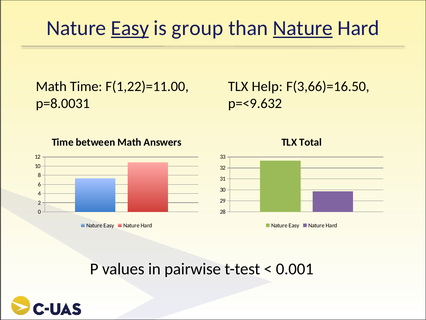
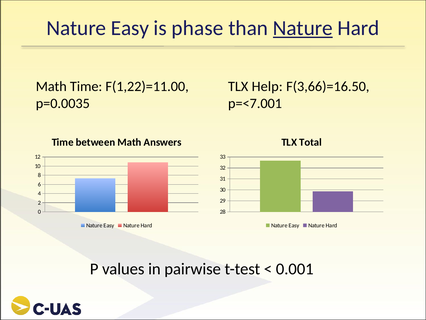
Easy underline: present -> none (130, 28)
group: group -> phase (198, 28)
p=8.0031: p=8.0031 -> p=0.0035 (63, 103)
p=<9.632: p=<9.632 -> p=<7.001 (255, 103)
